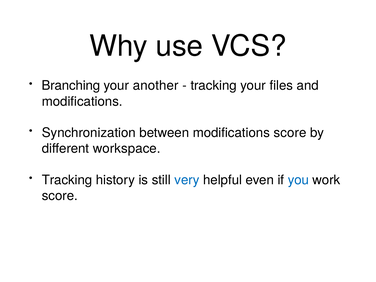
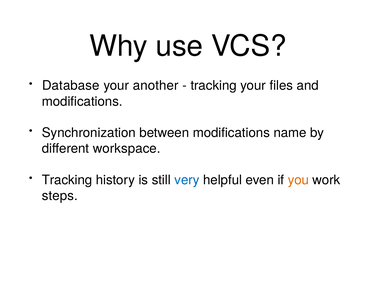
Branching: Branching -> Database (71, 86)
modifications score: score -> name (290, 133)
you colour: blue -> orange (298, 180)
score: score -> steps (60, 196)
